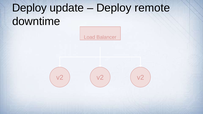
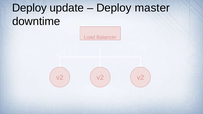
remote: remote -> master (152, 8)
